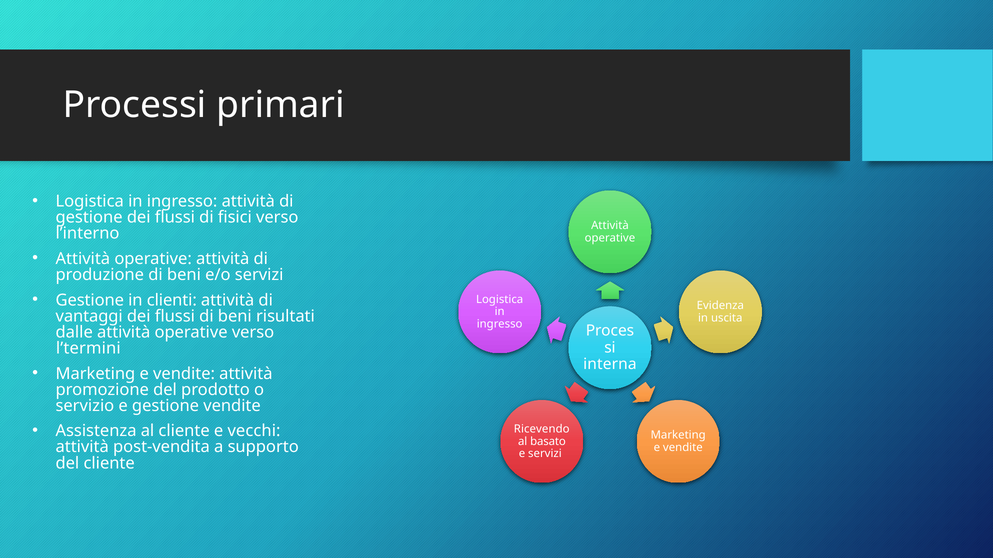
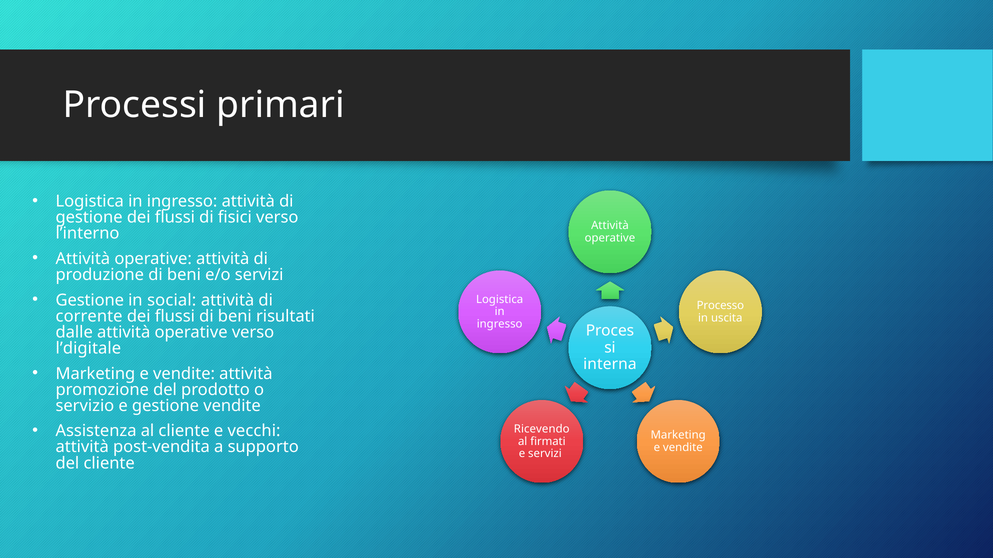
clienti: clienti -> social (172, 300)
Evidenza: Evidenza -> Processo (720, 306)
vantaggi: vantaggi -> corrente (89, 316)
l’termini: l’termini -> l’digitale (88, 349)
basato: basato -> firmati (548, 442)
